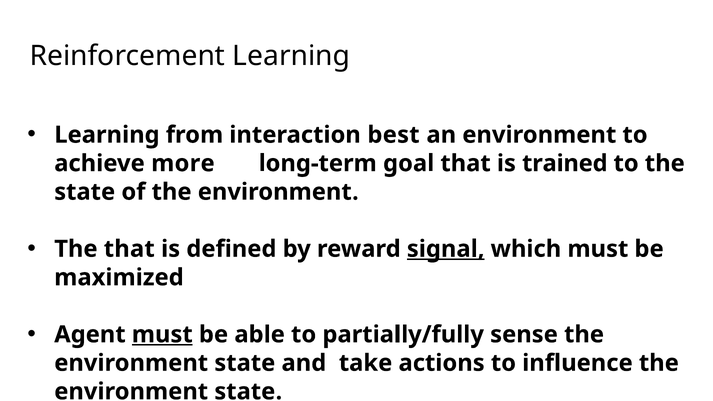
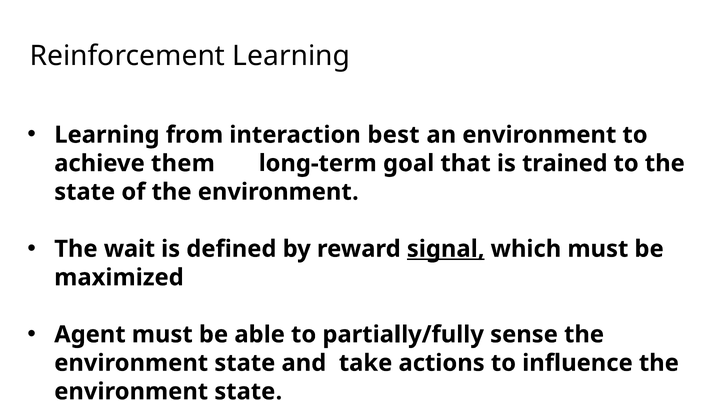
more: more -> them (183, 163)
The that: that -> wait (129, 249)
must underline: present -> none (162, 335)
